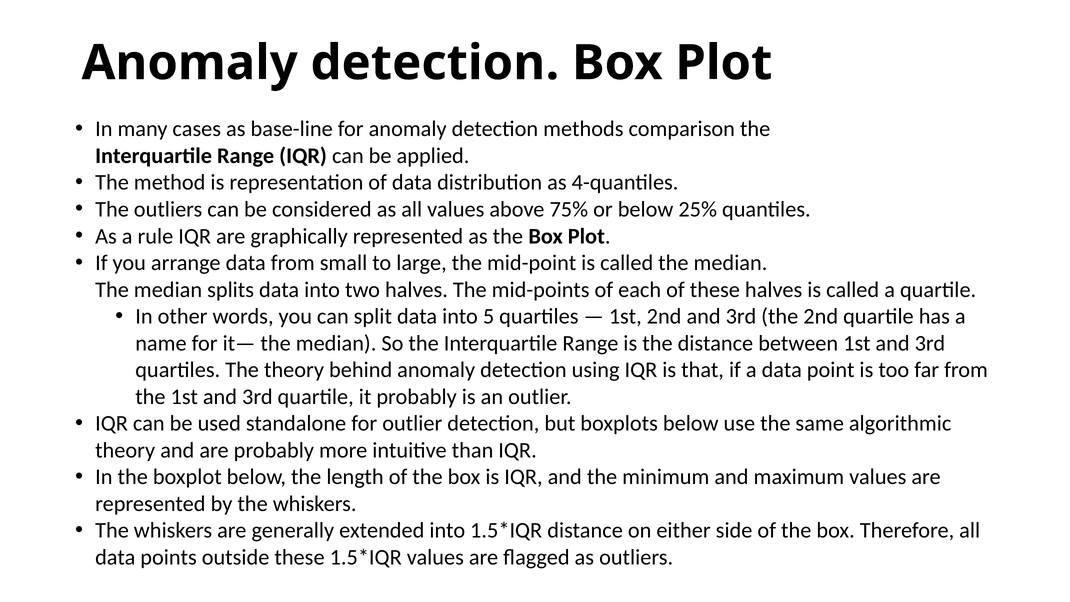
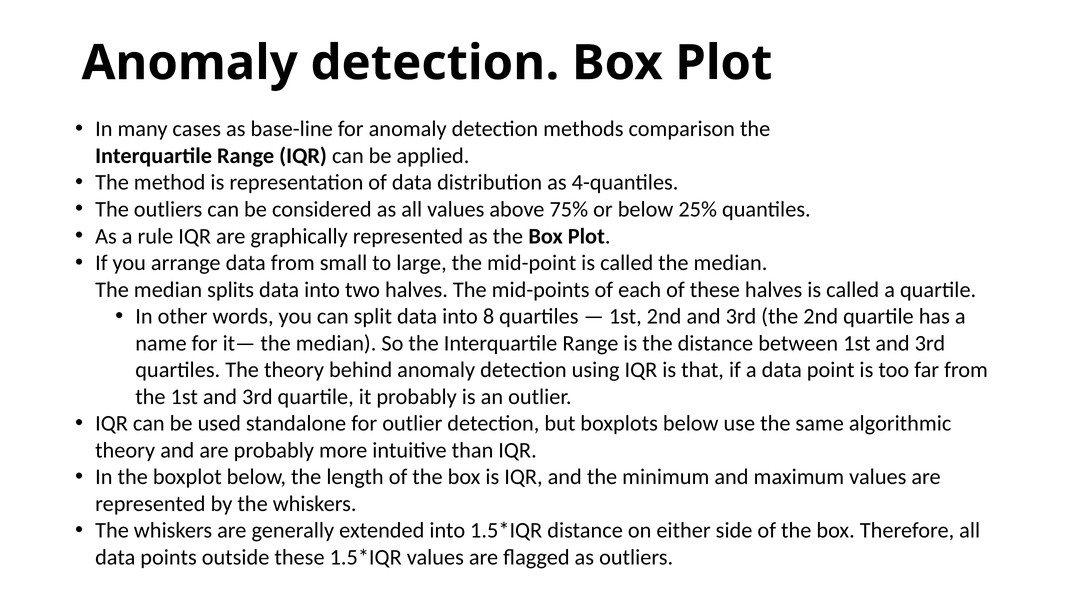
5: 5 -> 8 (489, 316)
